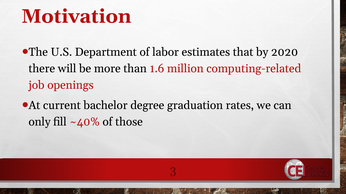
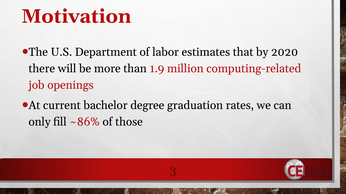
1.6: 1.6 -> 1.9 (157, 69)
~40%: ~40% -> ~86% (85, 122)
